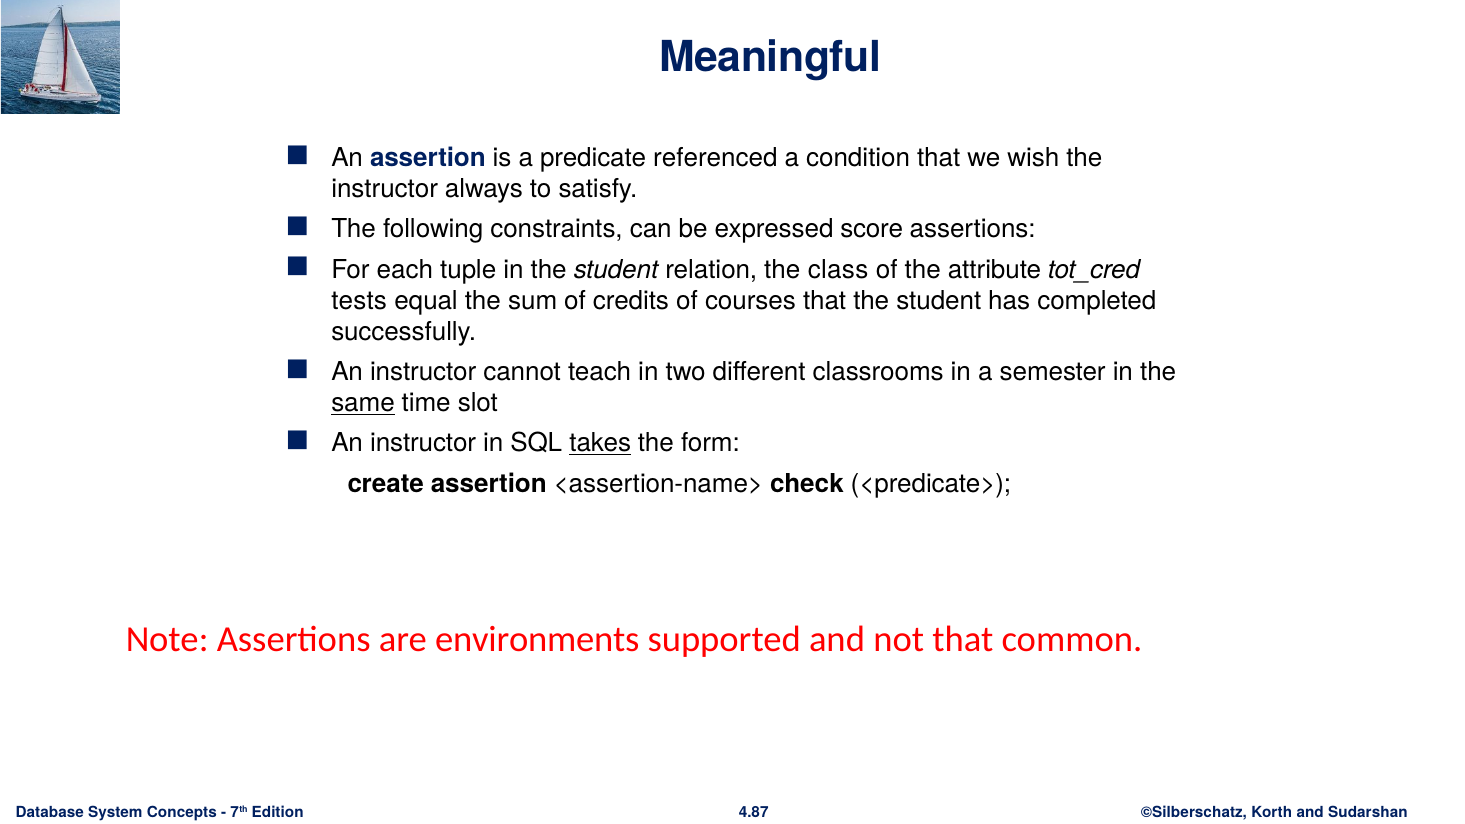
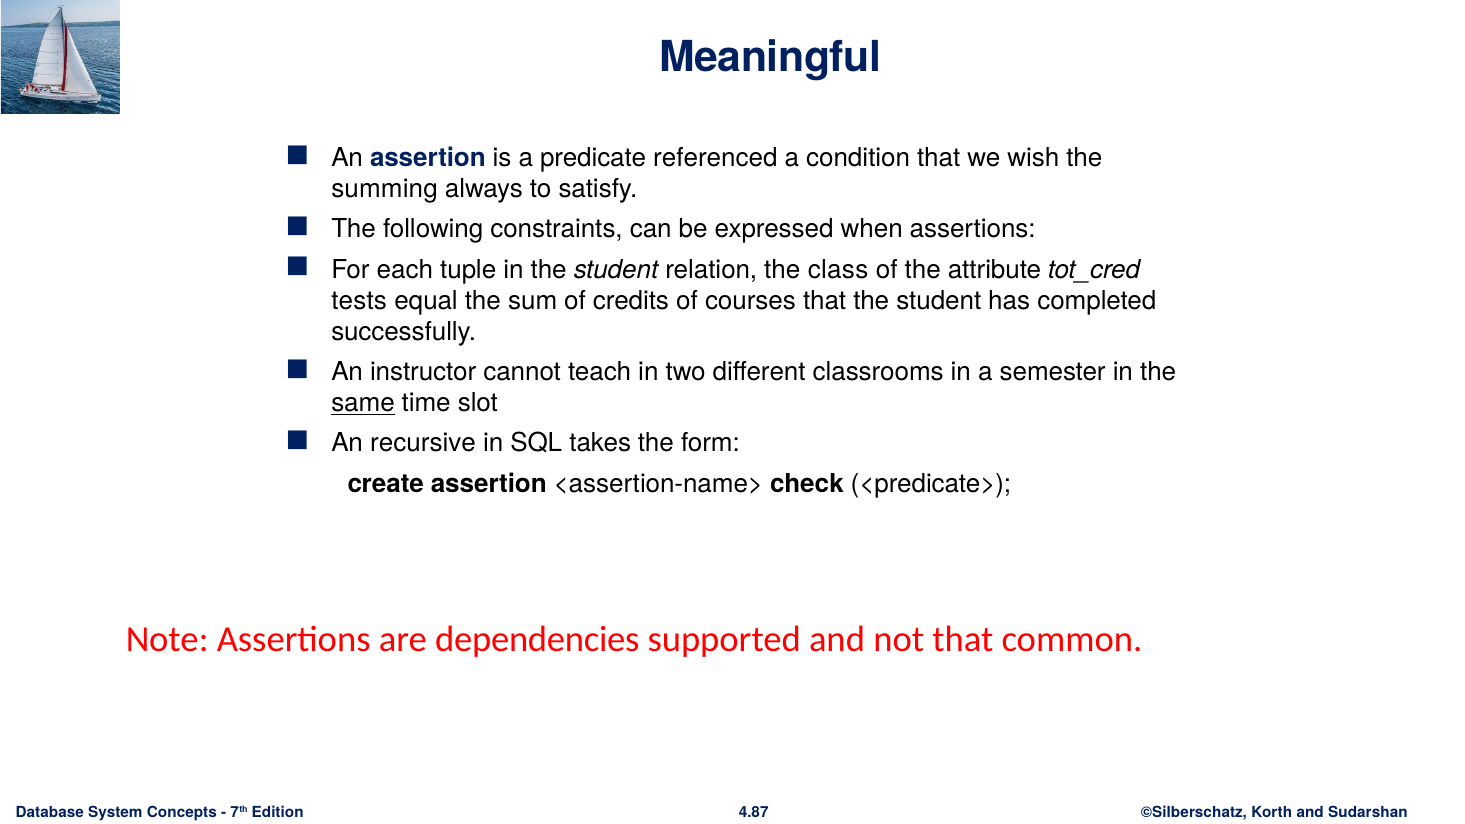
instructor: instructor -> summing (385, 189)
score: score -> when (872, 229)
instructor: instructor -> recursive (423, 443)
takes underline: present -> none (600, 443)
environments: environments -> dependencies (537, 639)
